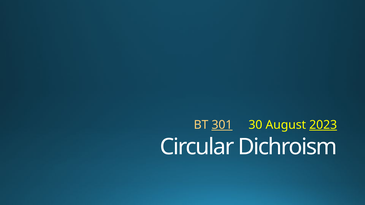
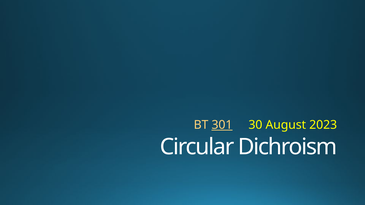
2023 underline: present -> none (323, 125)
